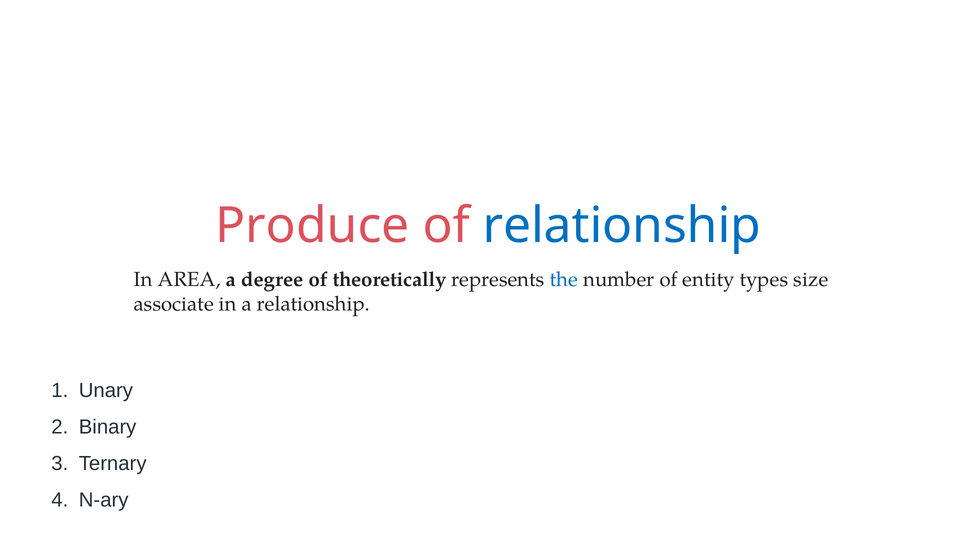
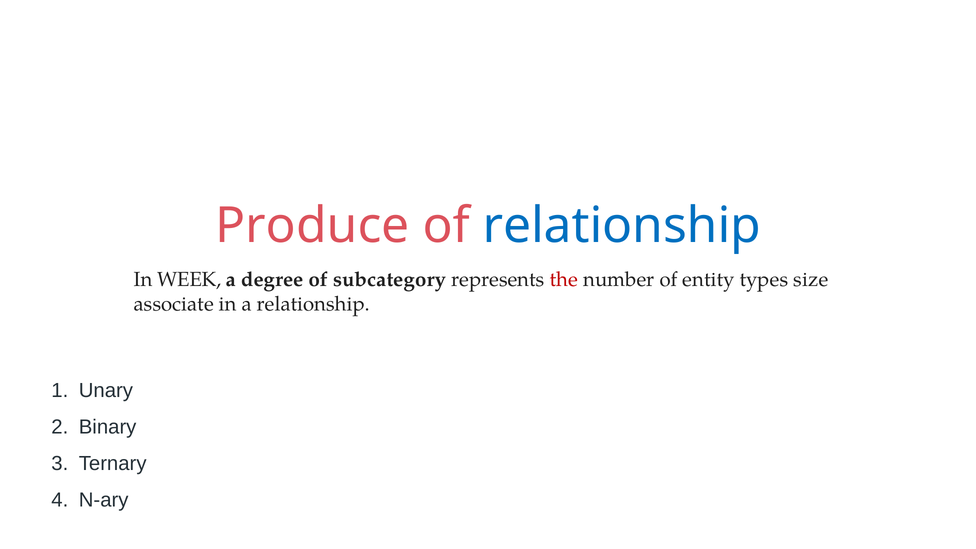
AREA: AREA -> WEEK (189, 280)
theoretically: theoretically -> subcategory (389, 280)
the colour: blue -> red (564, 280)
